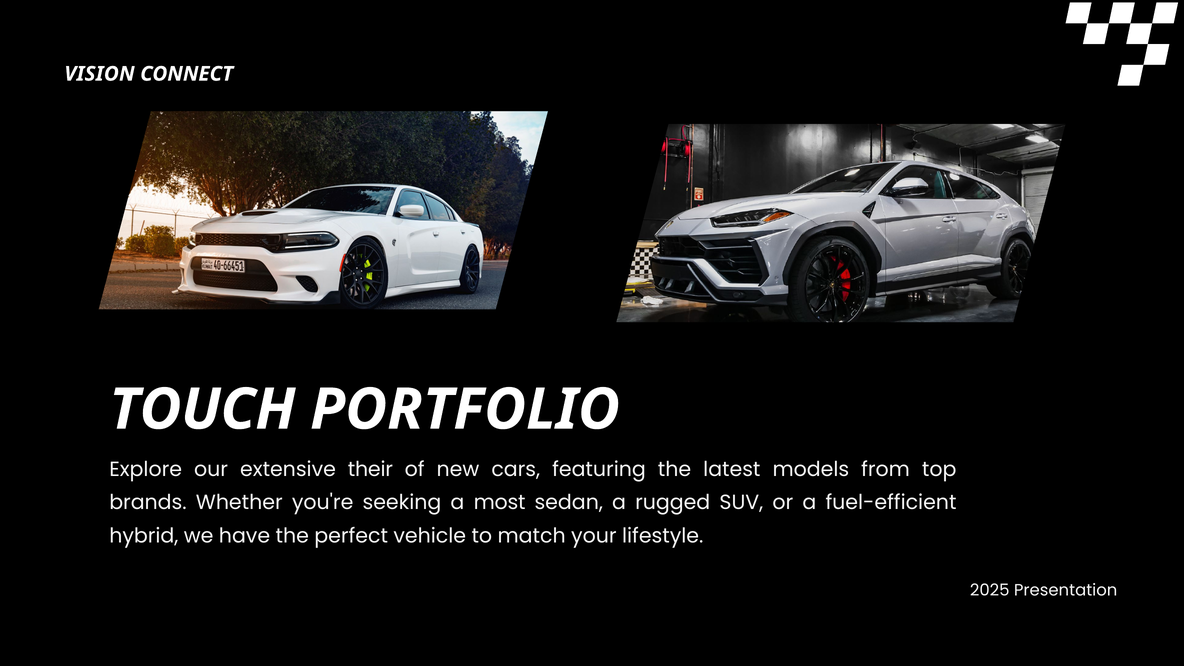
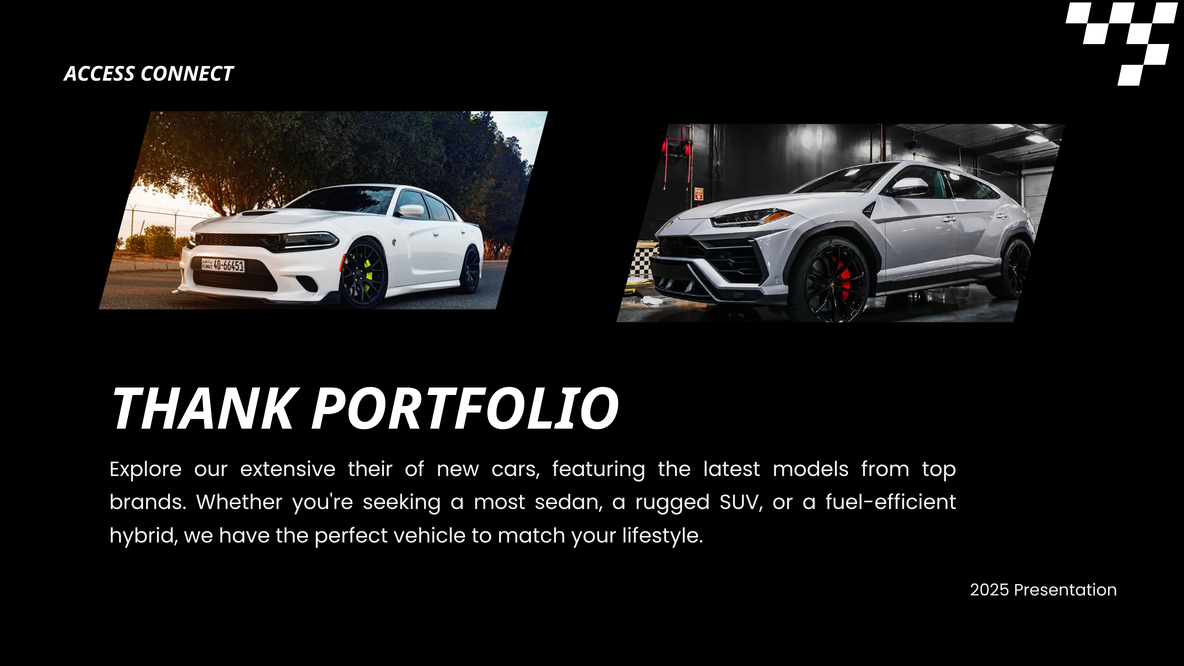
VISION: VISION -> ACCESS (100, 74)
TOUCH: TOUCH -> THANK (202, 410)
